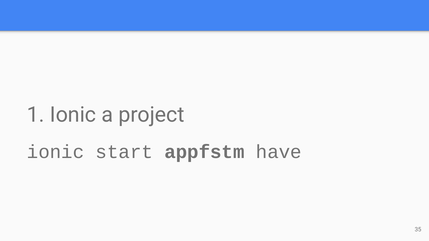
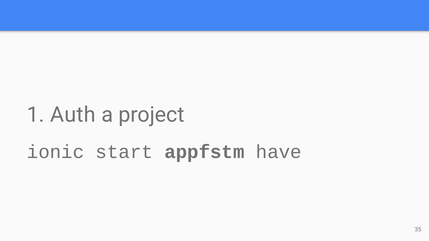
1 Ionic: Ionic -> Auth (73, 115)
